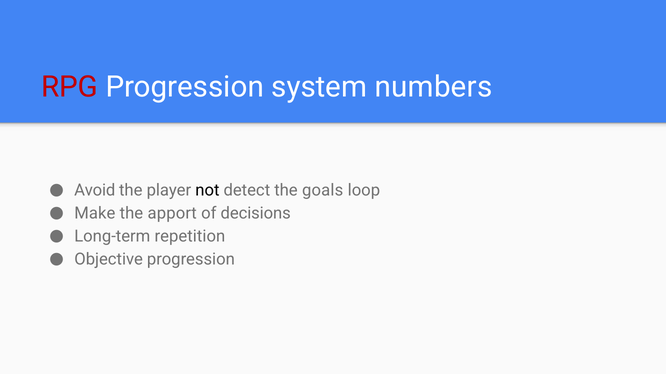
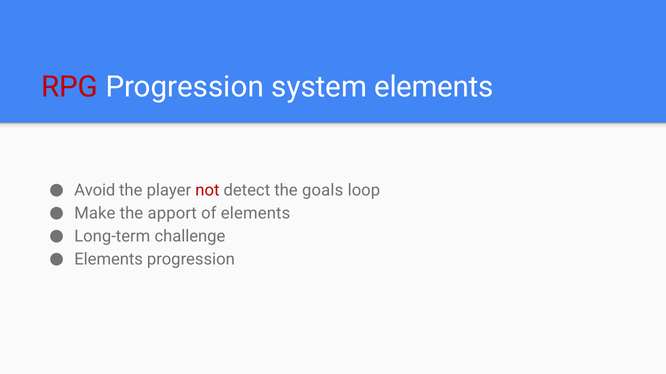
system numbers: numbers -> elements (434, 87)
not colour: black -> red (207, 191)
of decisions: decisions -> elements (256, 214)
repetition: repetition -> challenge (190, 237)
Objective: Objective -> Elements (109, 260)
